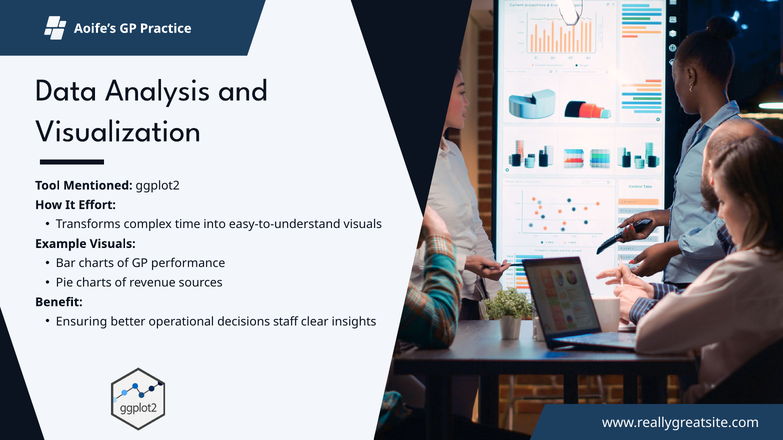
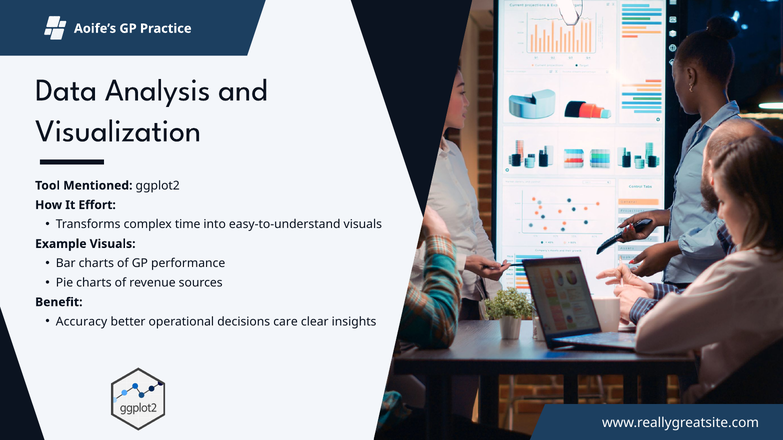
Ensuring: Ensuring -> Accuracy (82, 322)
staff: staff -> care (286, 322)
